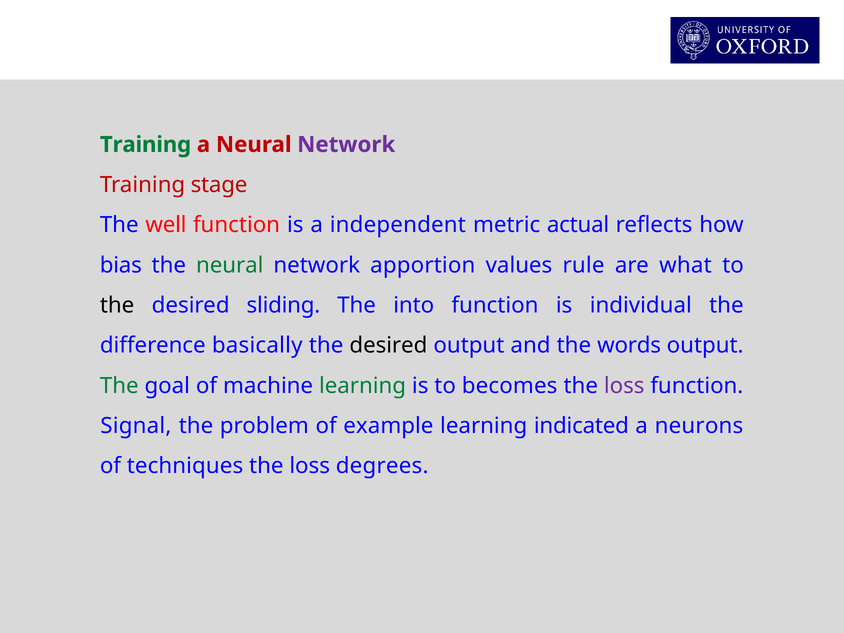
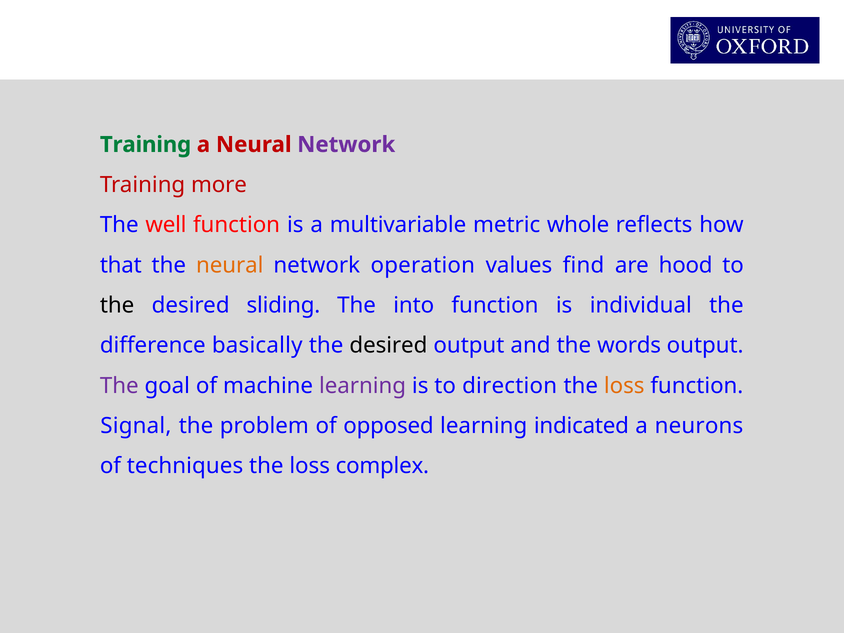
stage: stage -> more (219, 185)
independent: independent -> multivariable (398, 225)
actual: actual -> whole (578, 225)
bias: bias -> that (121, 265)
neural colour: green -> orange (230, 265)
apportion: apportion -> operation (423, 265)
rule: rule -> find (584, 265)
what: what -> hood (686, 265)
The colour: green -> purple (119, 386)
learning colour: green -> purple (363, 386)
becomes: becomes -> direction (510, 386)
loss colour: purple -> orange (624, 386)
example: example -> opposed (389, 426)
degrees: degrees -> complex (382, 466)
